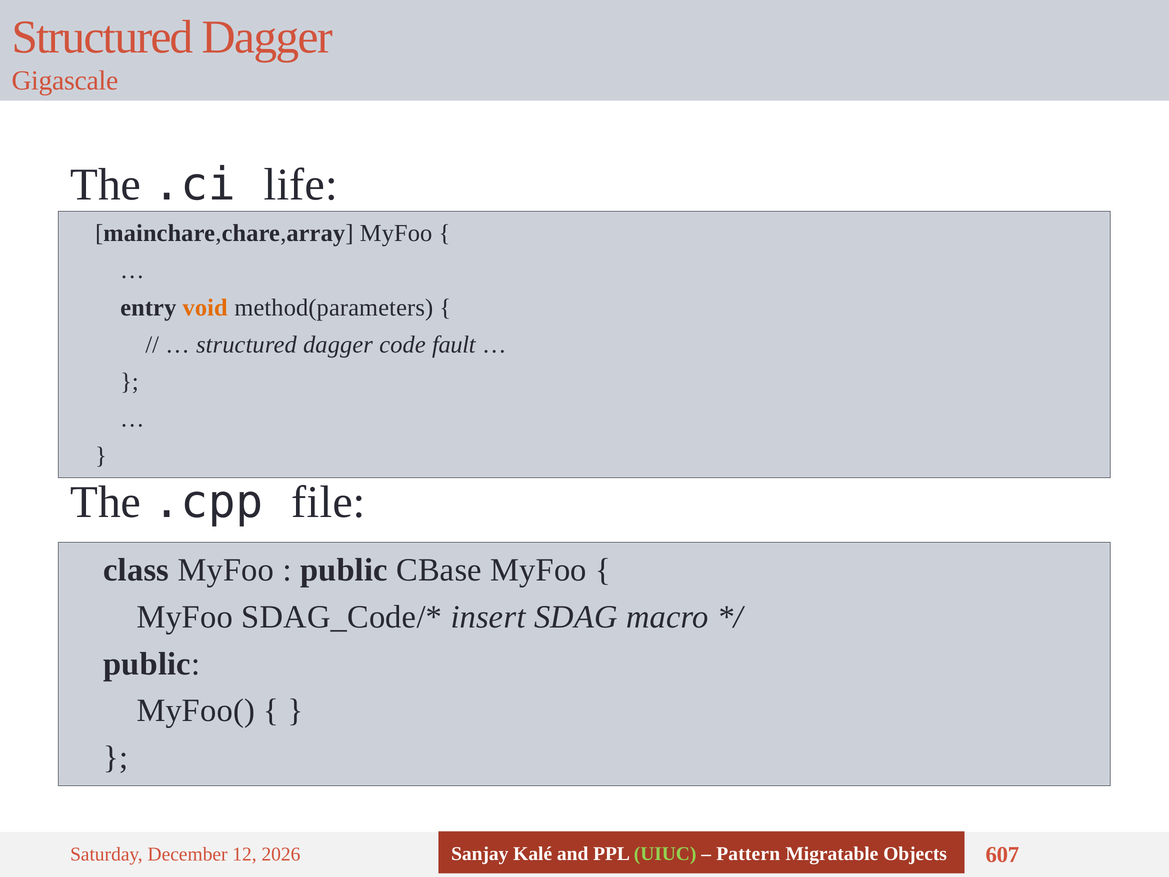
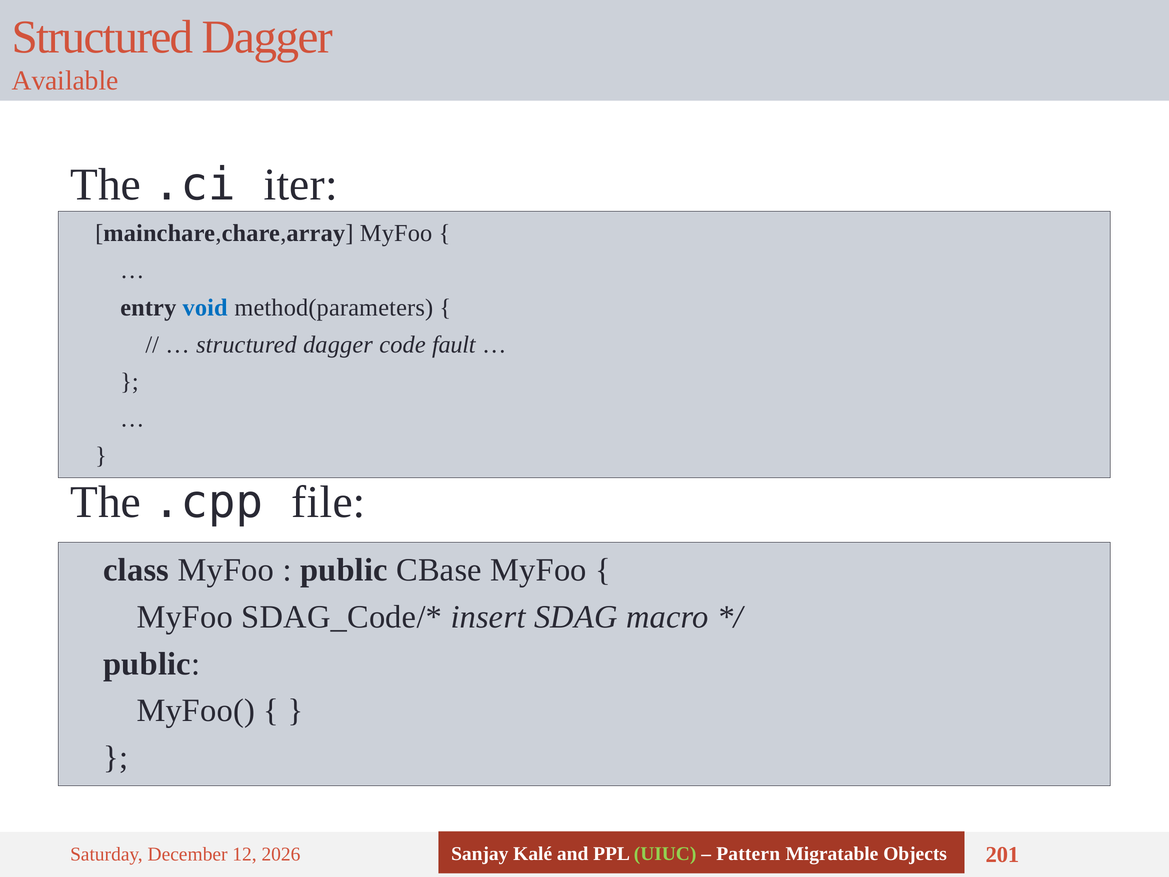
Gigascale: Gigascale -> Available (65, 81)
life: life -> iter (301, 185)
void colour: orange -> blue (205, 307)
607: 607 -> 201 (1002, 854)
